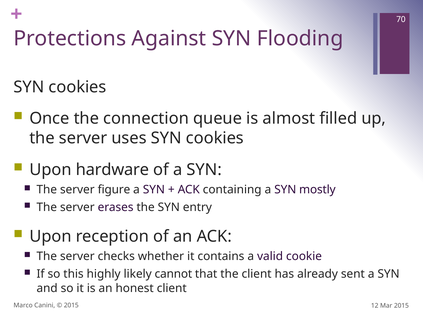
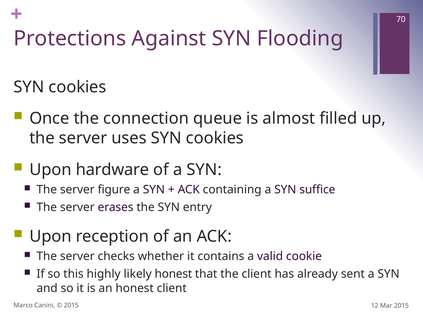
mostly: mostly -> suffice (317, 190)
likely cannot: cannot -> honest (173, 274)
